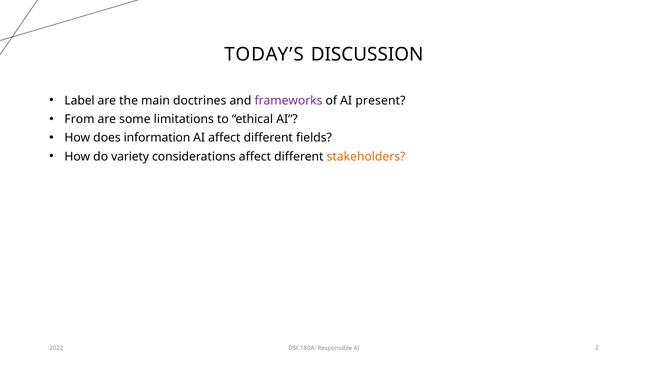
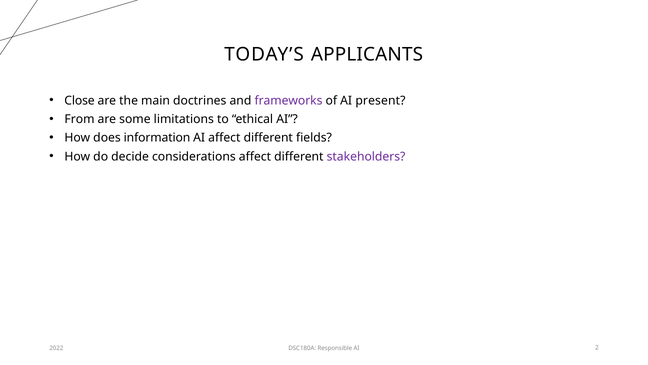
DISCUSSION: DISCUSSION -> APPLICANTS (367, 54)
Label: Label -> Close (80, 100)
variety: variety -> decide (130, 156)
stakeholders colour: orange -> purple (366, 156)
